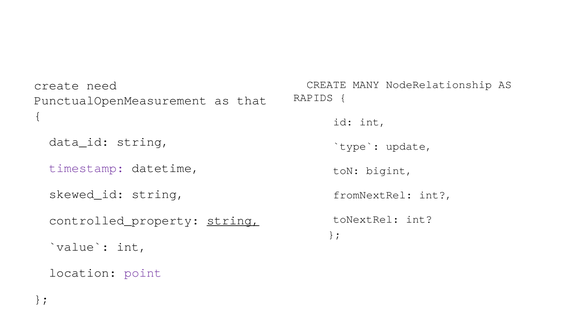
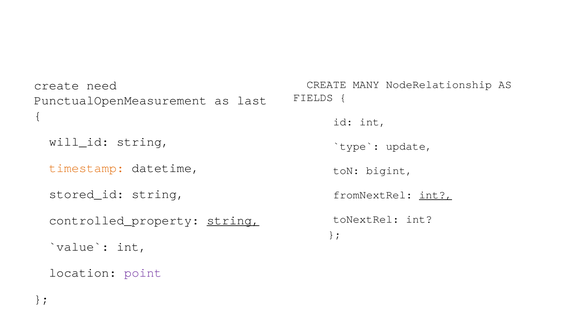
RAPIDS: RAPIDS -> FIELDS (313, 98)
that: that -> last (252, 101)
data_id: data_id -> will_id (79, 142)
timestamp colour: purple -> orange (87, 168)
skewed_id: skewed_id -> stored_id (87, 194)
int underline: none -> present (436, 195)
